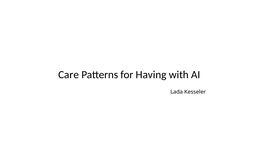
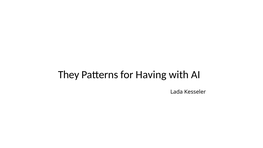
Care: Care -> They (69, 75)
